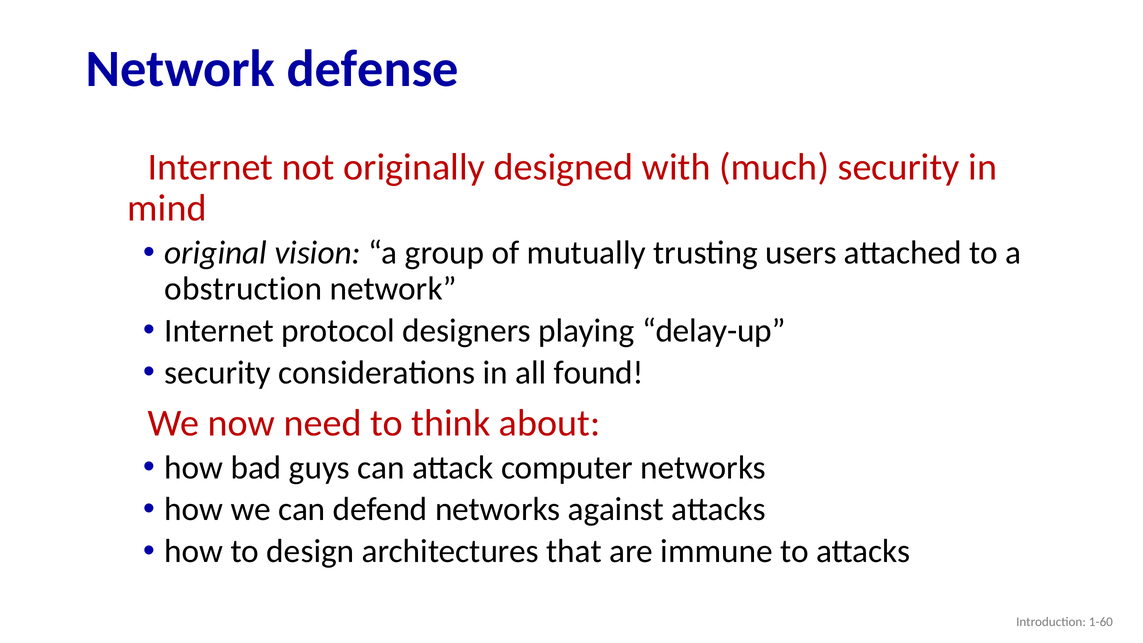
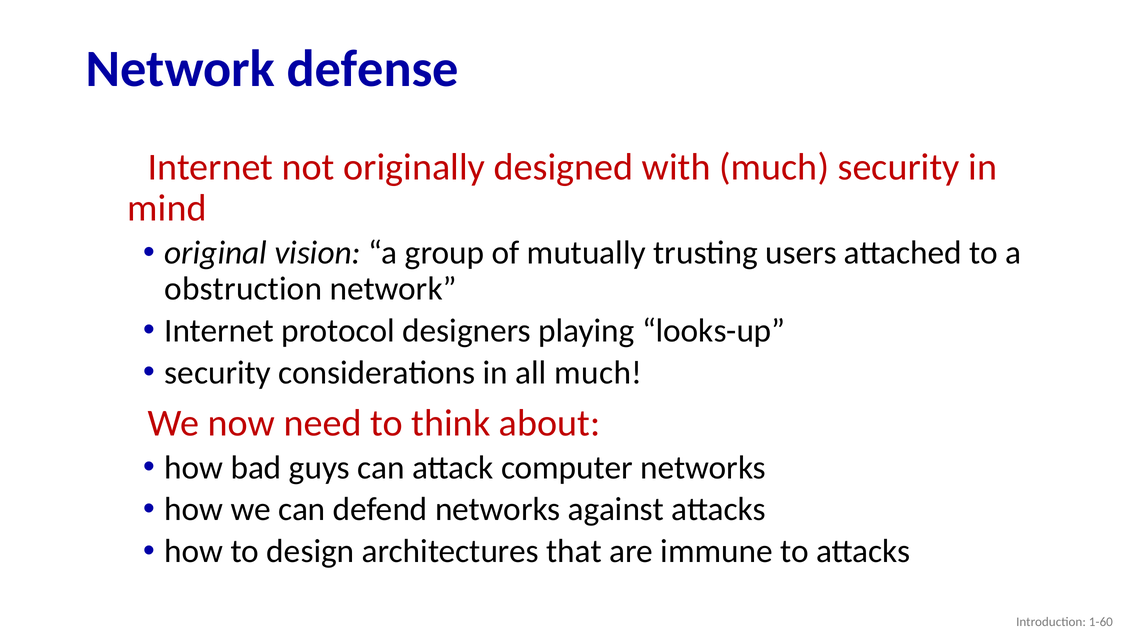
delay-up: delay-up -> looks-up (714, 331)
all found: found -> much (598, 373)
